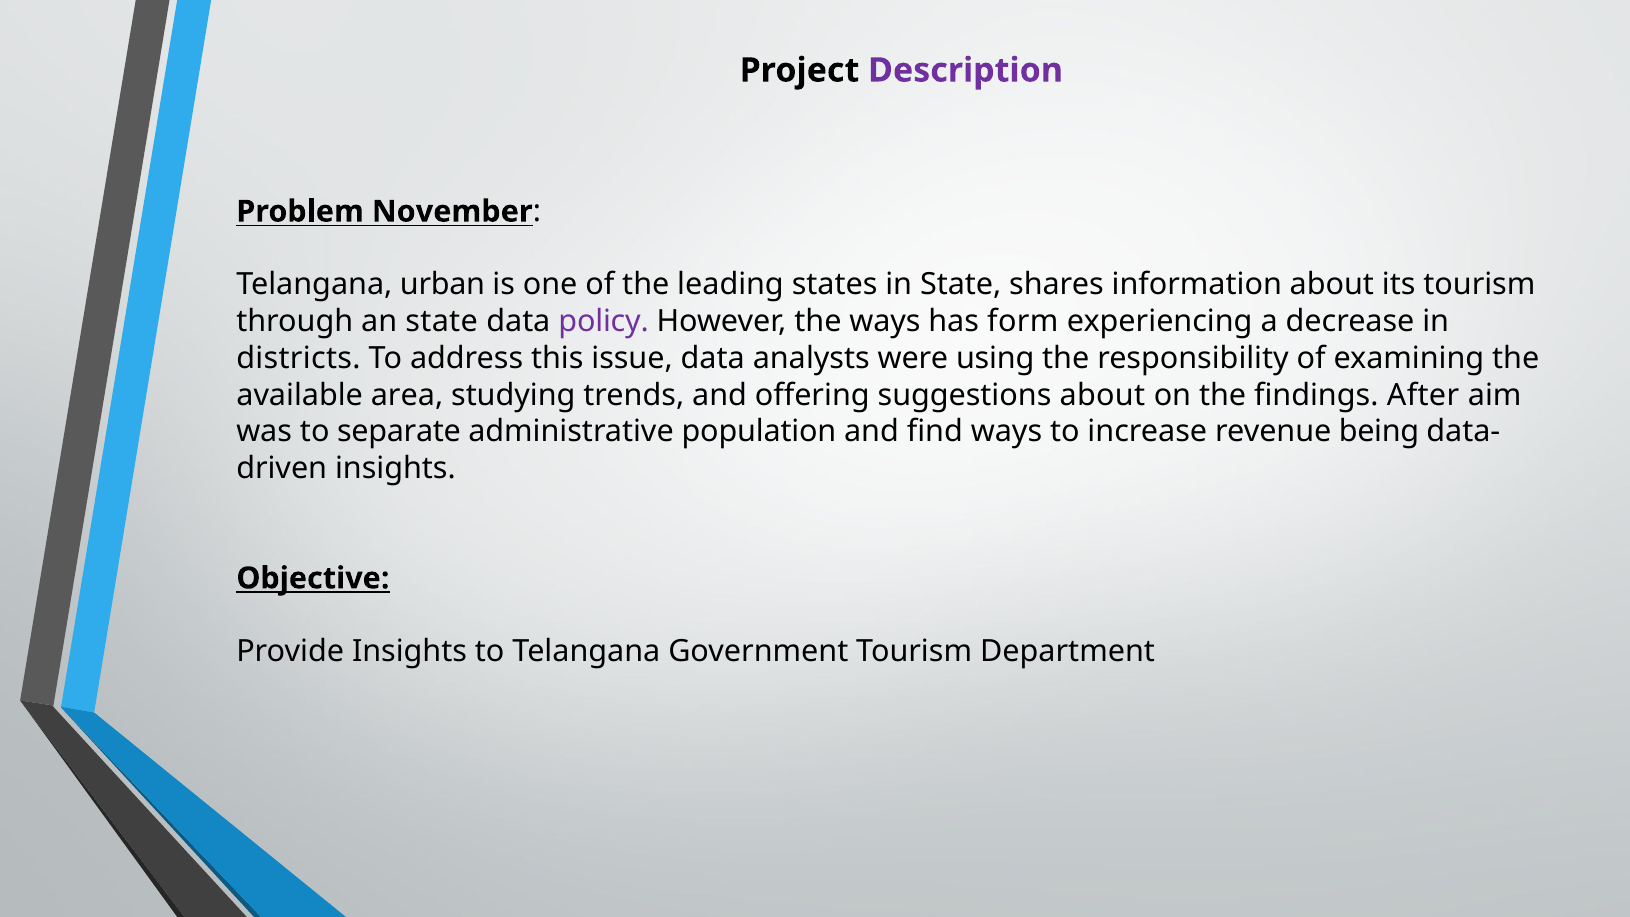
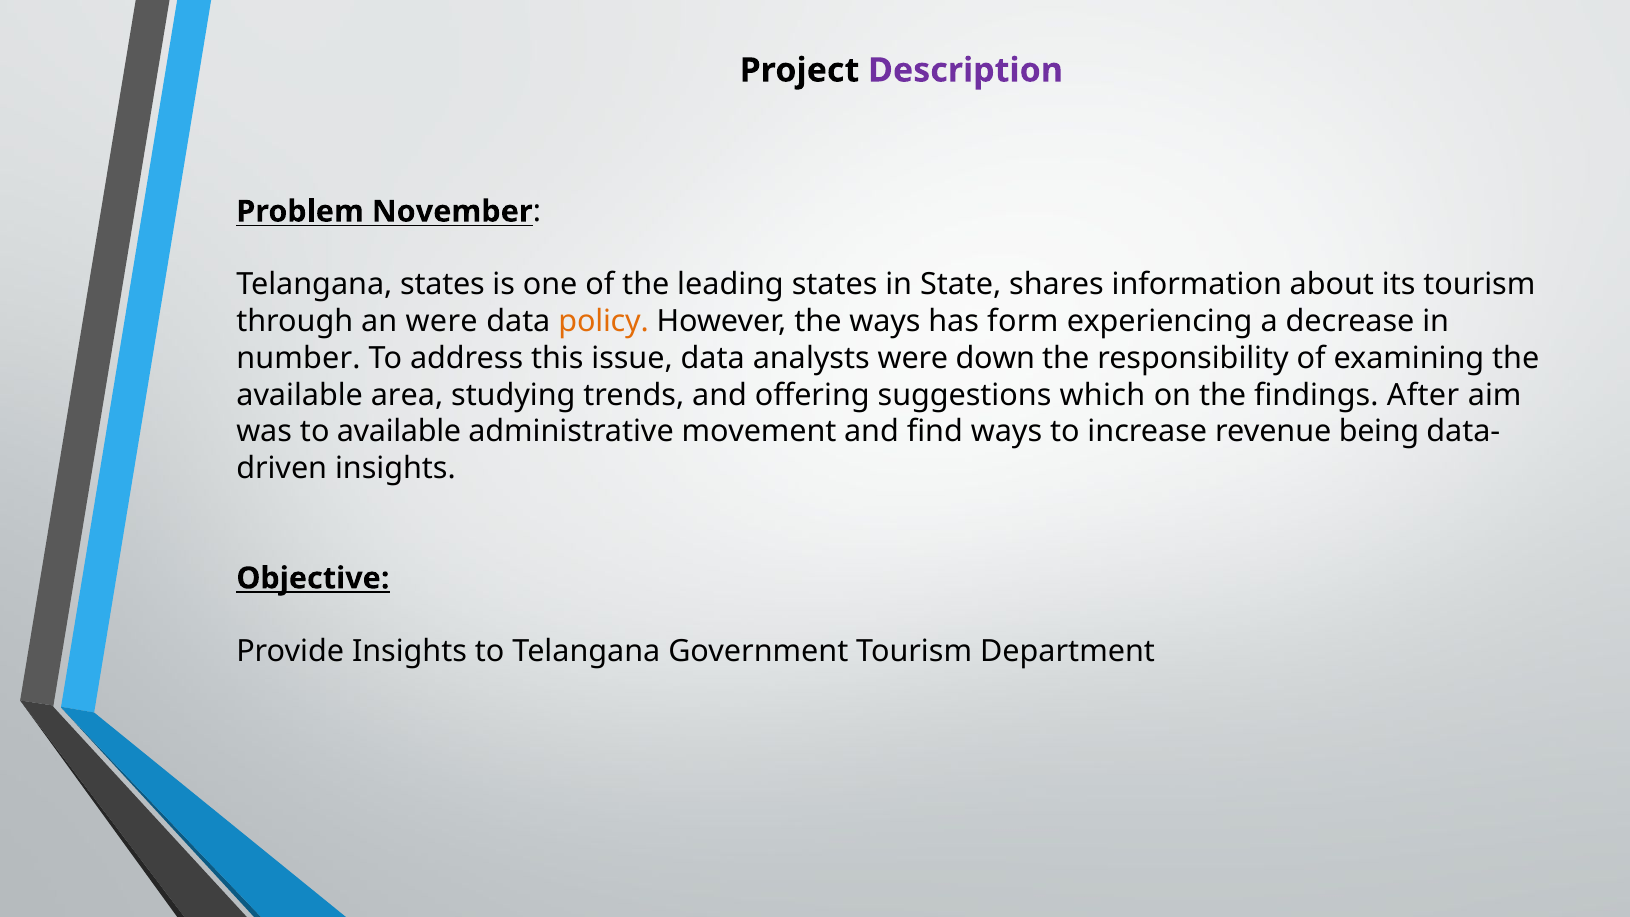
Telangana urban: urban -> states (442, 285)
an state: state -> were (442, 322)
policy colour: purple -> orange (604, 322)
districts: districts -> number (298, 358)
using: using -> down (995, 358)
suggestions about: about -> which (1102, 395)
to separate: separate -> available (399, 432)
population: population -> movement (759, 432)
